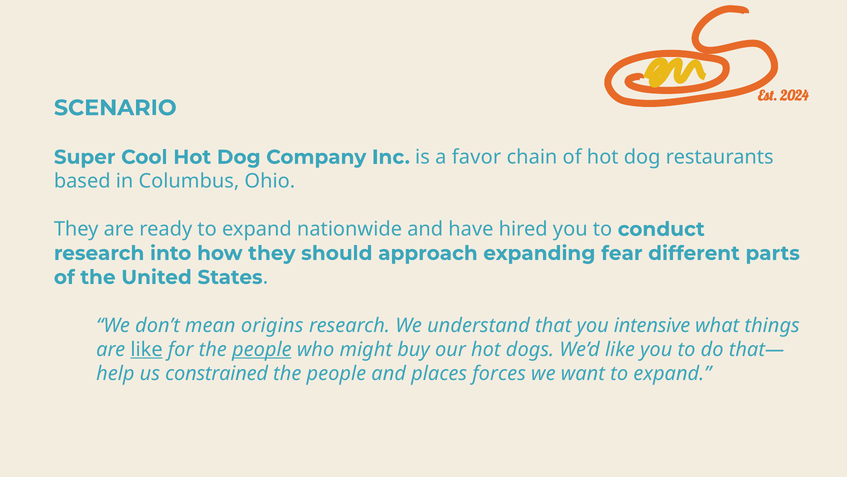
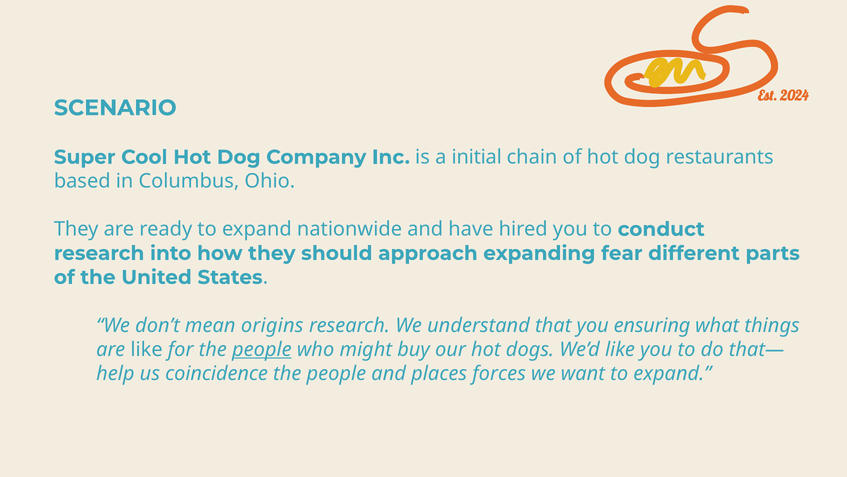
favor: favor -> initial (477, 157)
intensive: intensive -> ensuring (652, 325)
like underline: present -> none (147, 349)
constrained: constrained -> coincidence (217, 373)
